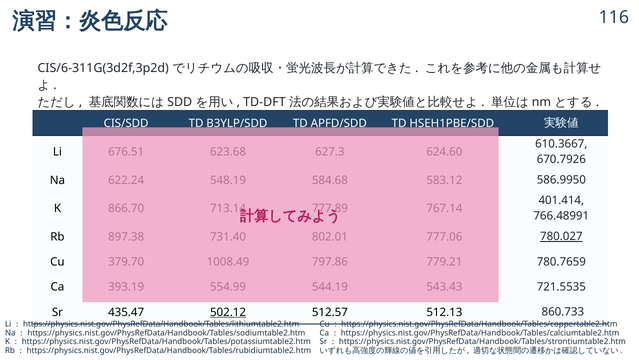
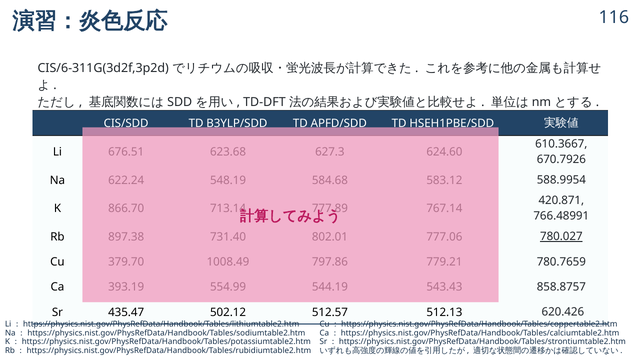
586.9950: 586.9950 -> 588.9954 (561, 180)
401.414: 401.414 -> 420.871 (561, 200)
721.5535: 721.5535 -> 858.8757 (561, 287)
502.12 underline: present -> none (228, 312)
860.733: 860.733 -> 620.426 (563, 312)
